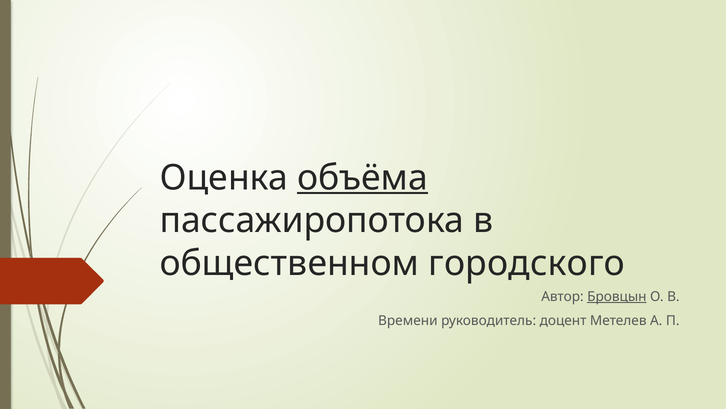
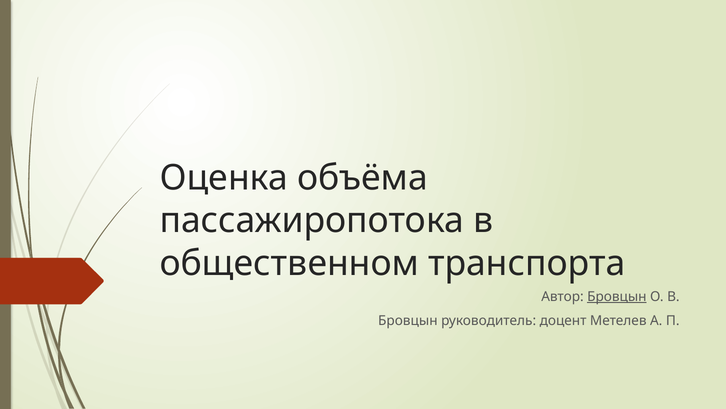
объёма underline: present -> none (362, 178)
городского: городского -> транспорта (527, 263)
Времени: Времени -> Бровцын (408, 320)
